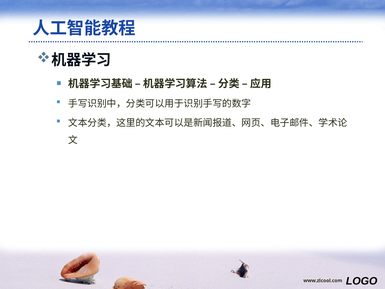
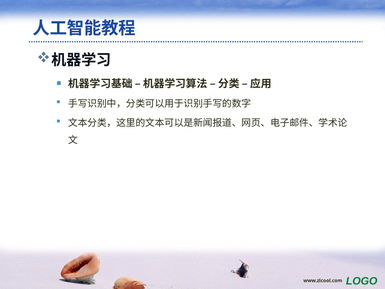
LOGO colour: black -> green (362, 281)
